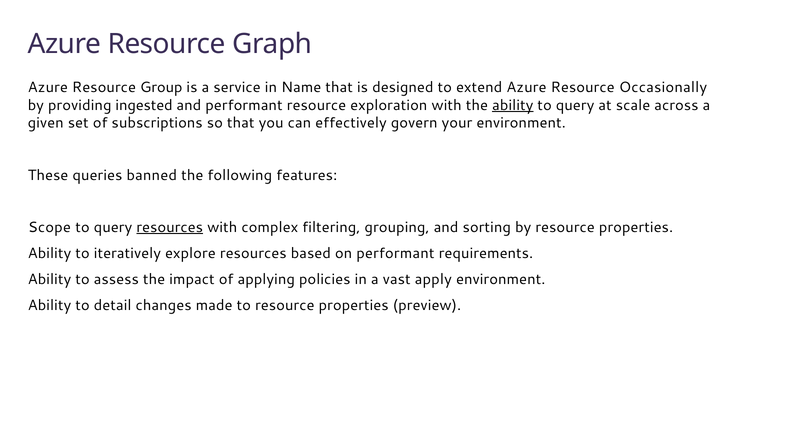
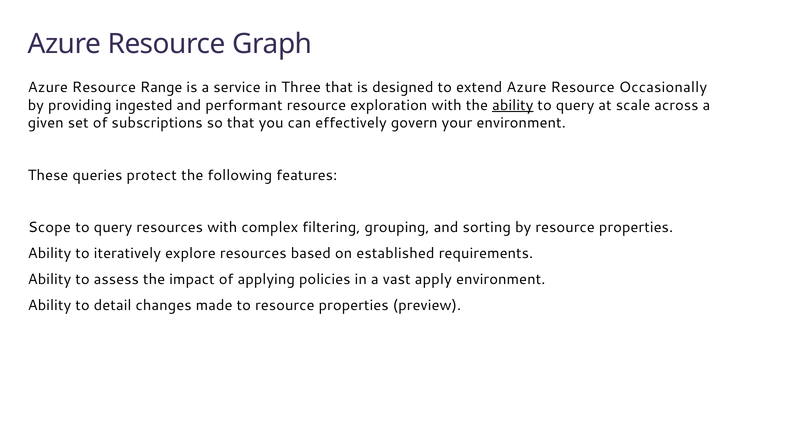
Group: Group -> Range (161, 88)
Name: Name -> Three (301, 88)
banned: banned -> protect (152, 175)
resources underline: present -> none (170, 228)
on performant: performant -> established (395, 254)
